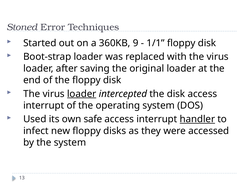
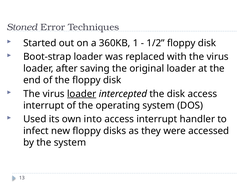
9: 9 -> 1 (136, 43)
1/1: 1/1 -> 1/2 (156, 43)
safe: safe -> into (93, 119)
handler underline: present -> none (197, 119)
